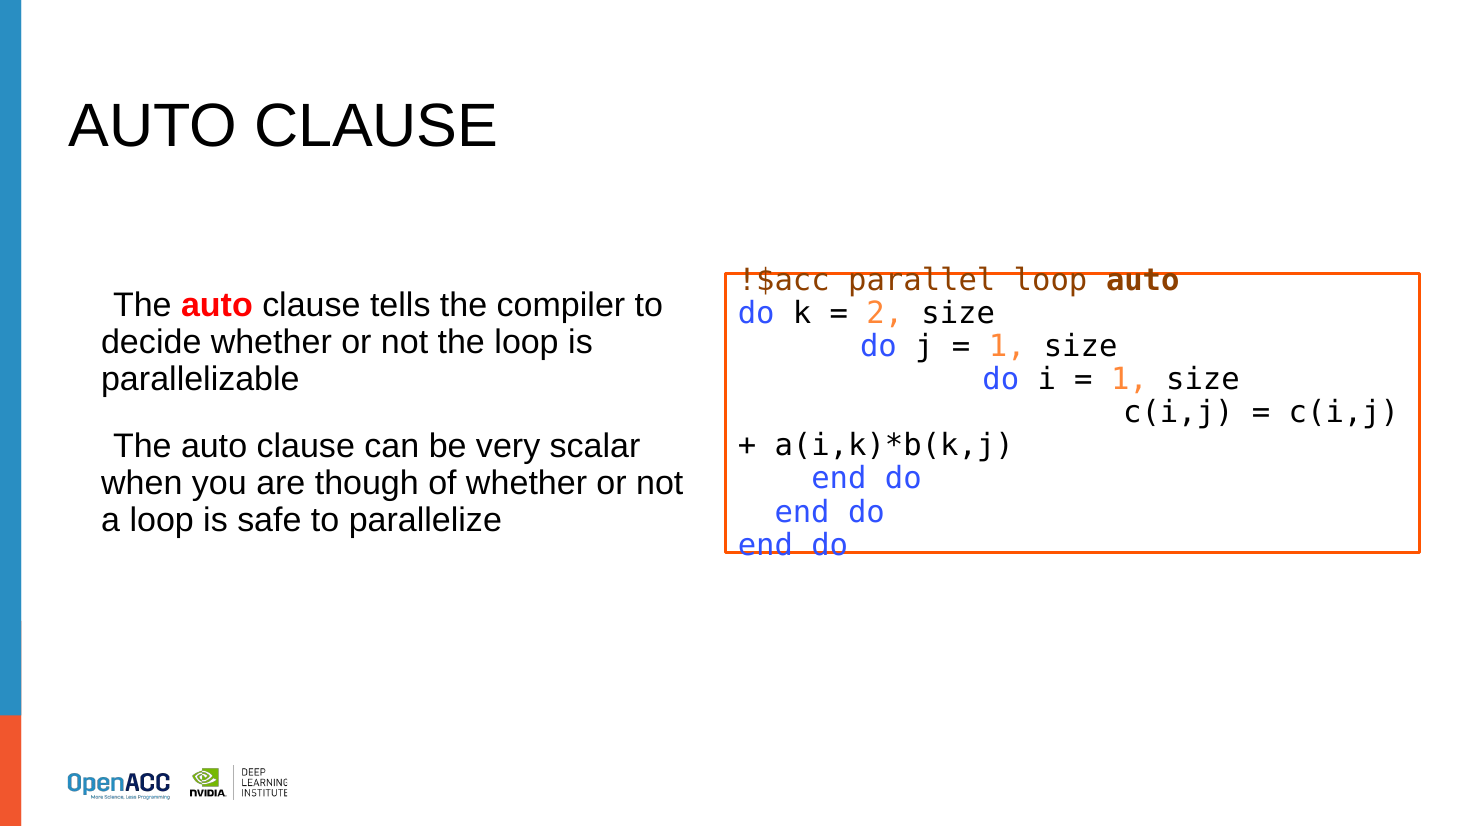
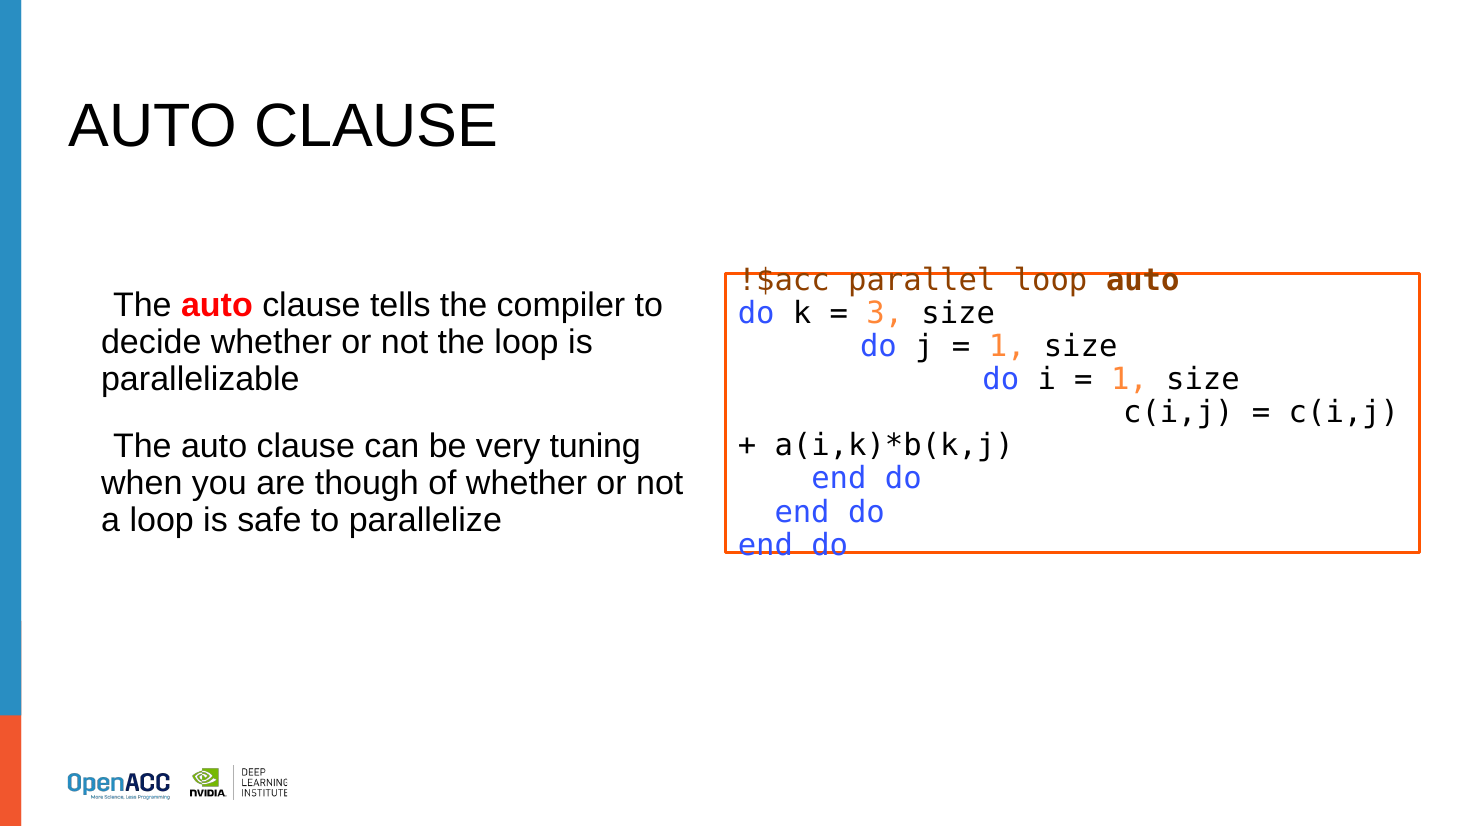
2: 2 -> 3 (885, 314)
scalar: scalar -> tuning (595, 446)
